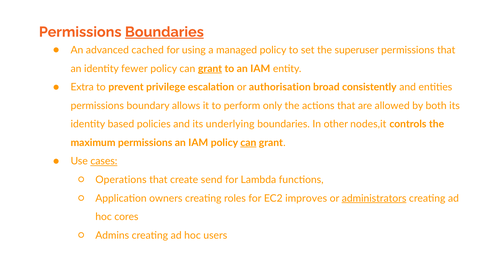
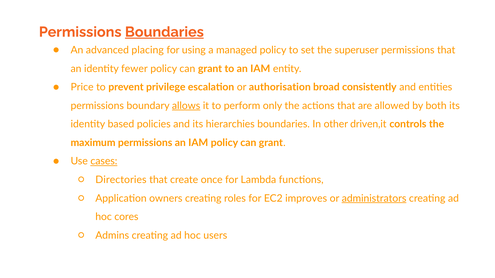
cached: cached -> placing (148, 50)
grant underline: present -> none (210, 69)
Extra: Extra -> Price (82, 87)
allows underline: none -> present (186, 106)
underlying: underlying -> hierarchies (230, 124)
nodes,it: nodes,it -> driven,it (368, 124)
can underline: present -> none (248, 143)
Operations: Operations -> Directories (121, 180)
send: send -> once (212, 180)
